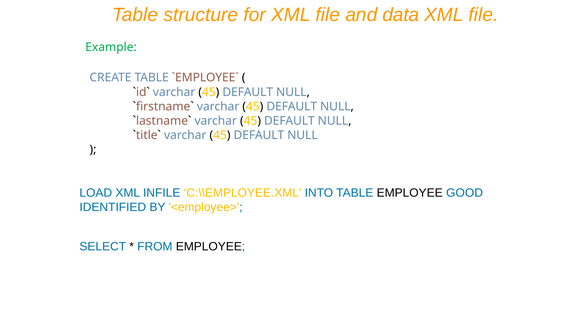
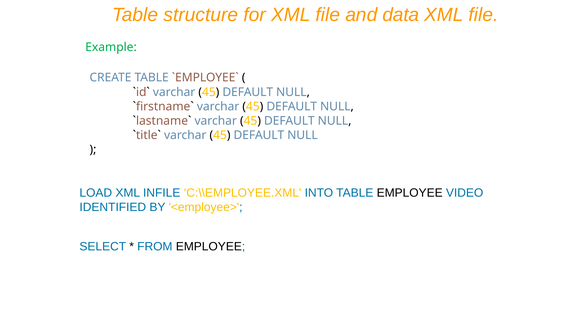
GOOD: GOOD -> VIDEO (465, 192)
